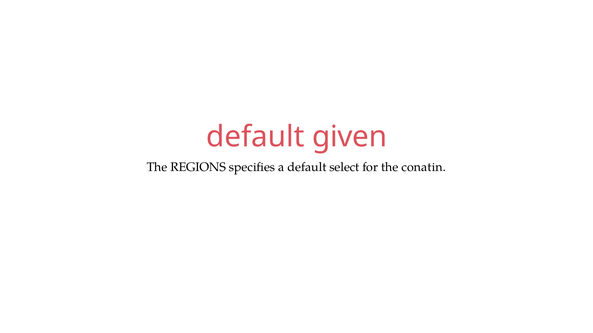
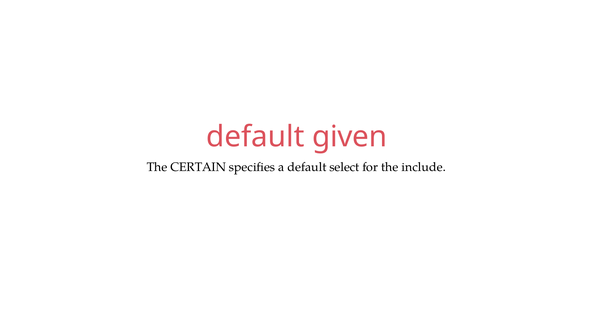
REGIONS: REGIONS -> CERTAIN (198, 168)
conatin: conatin -> include (424, 168)
